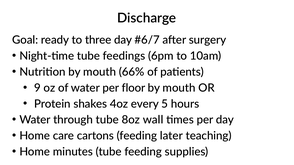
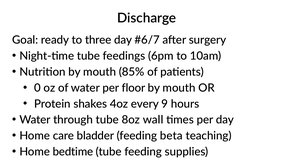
66%: 66% -> 85% (132, 72)
9: 9 -> 0 (37, 88)
5: 5 -> 9 (165, 104)
cartons: cartons -> bladder (95, 136)
later: later -> beta (171, 136)
minutes: minutes -> bedtime (73, 152)
